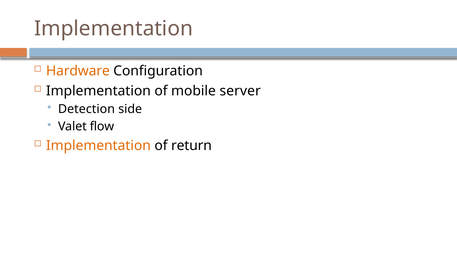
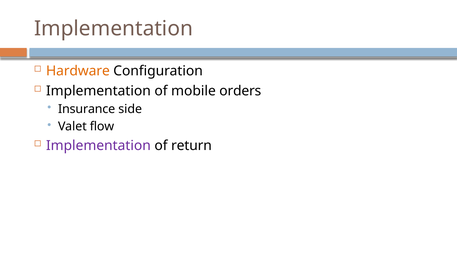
server: server -> orders (240, 91)
Detection: Detection -> Insurance (87, 109)
Implementation colour: orange -> purple (98, 146)
